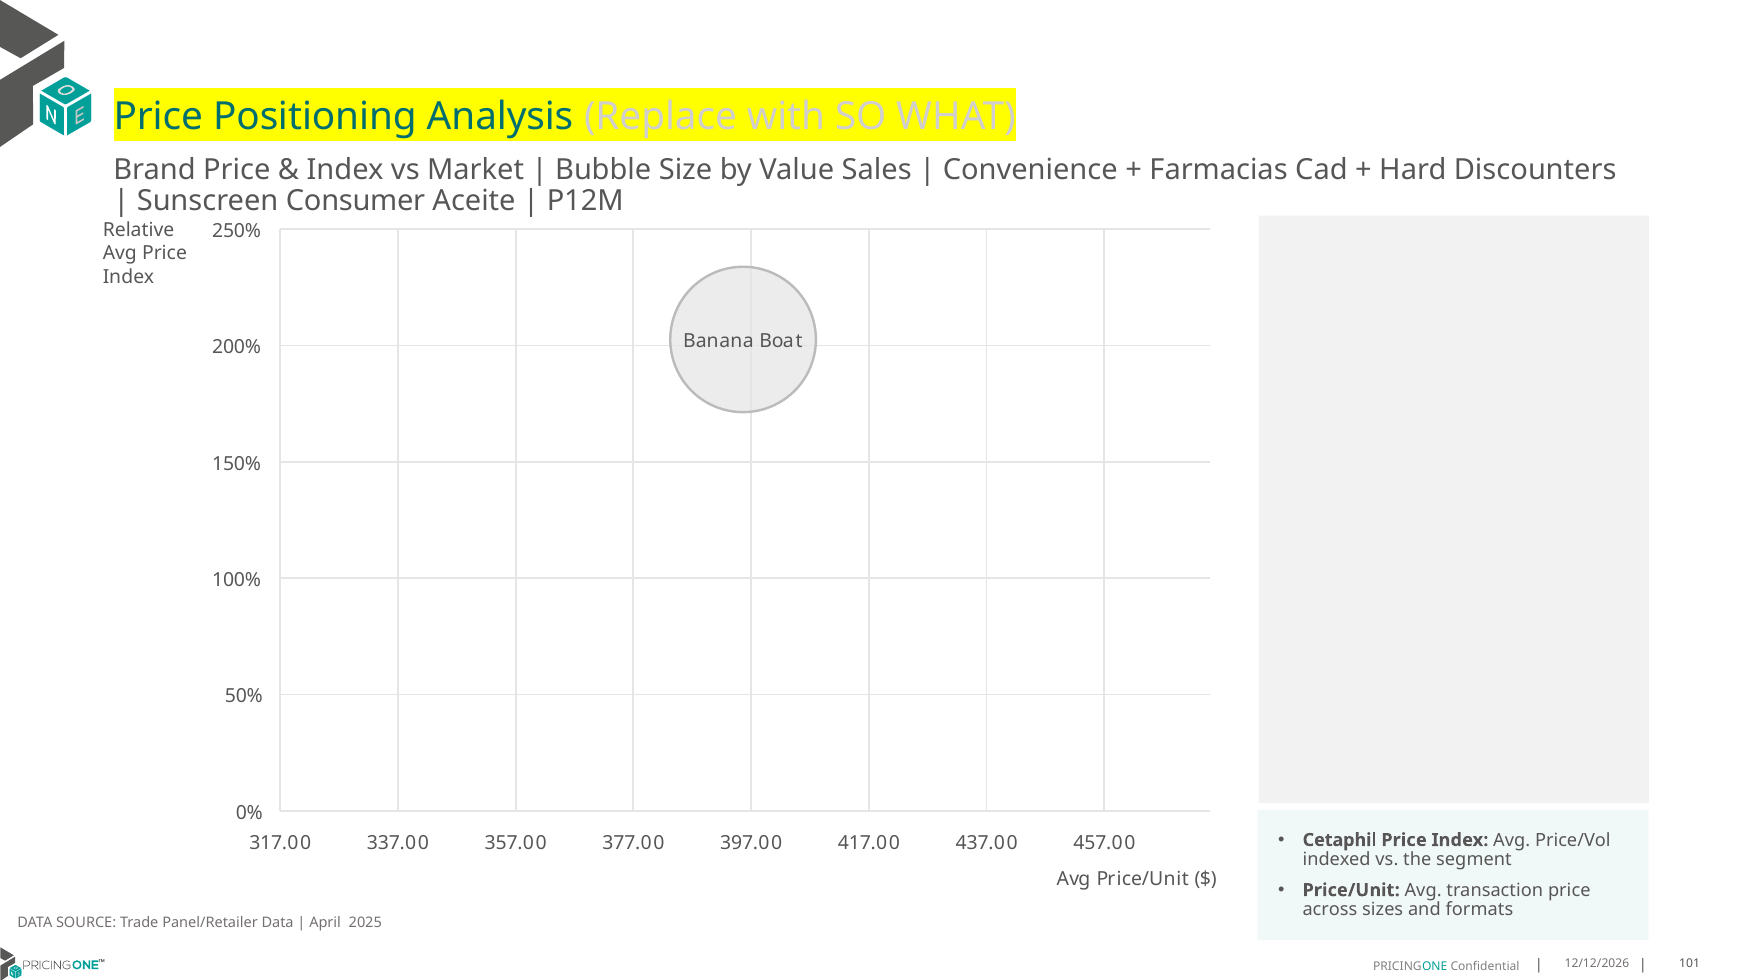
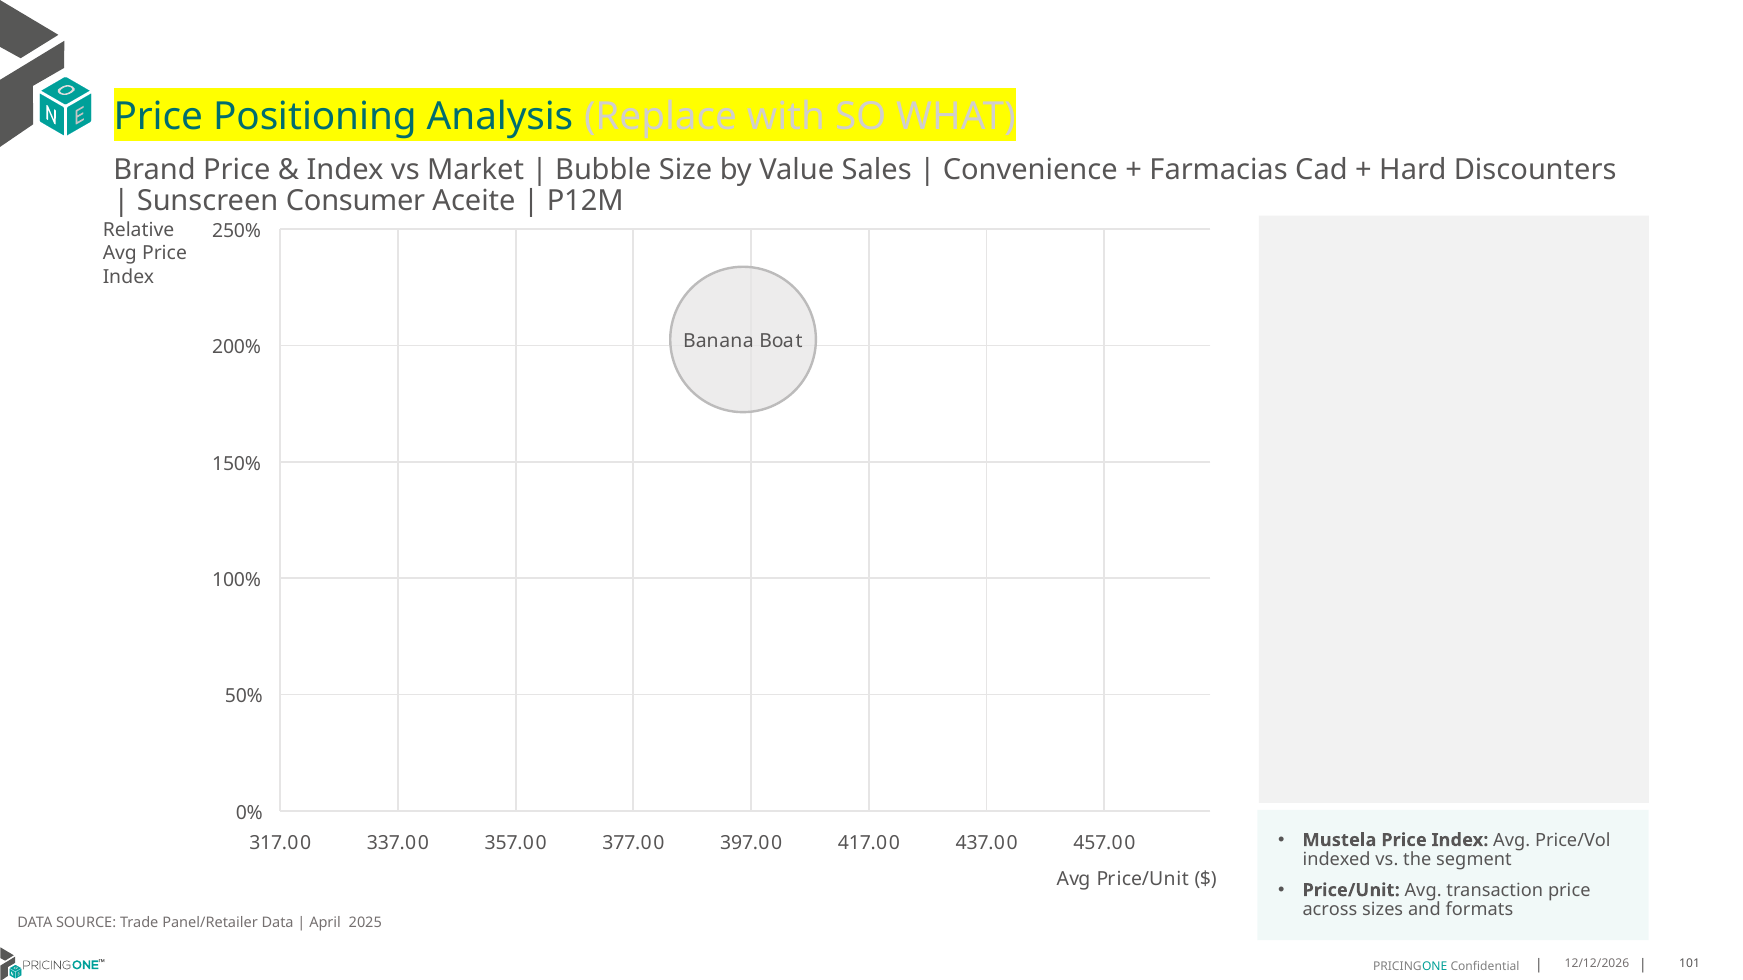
Cetaphil: Cetaphil -> Mustela (1339, 840)
